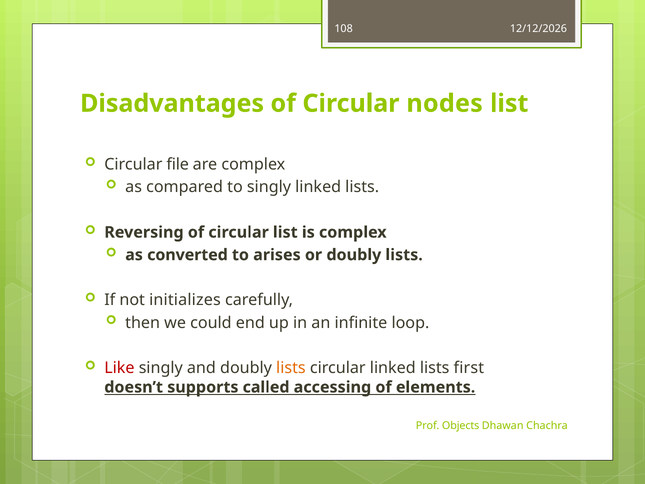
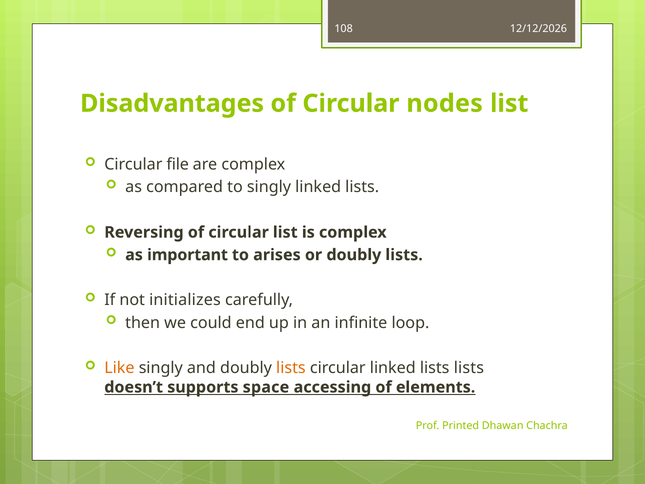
converted: converted -> important (187, 255)
Like colour: red -> orange (119, 368)
lists first: first -> lists (469, 368)
called: called -> space (266, 387)
Objects: Objects -> Printed (461, 426)
